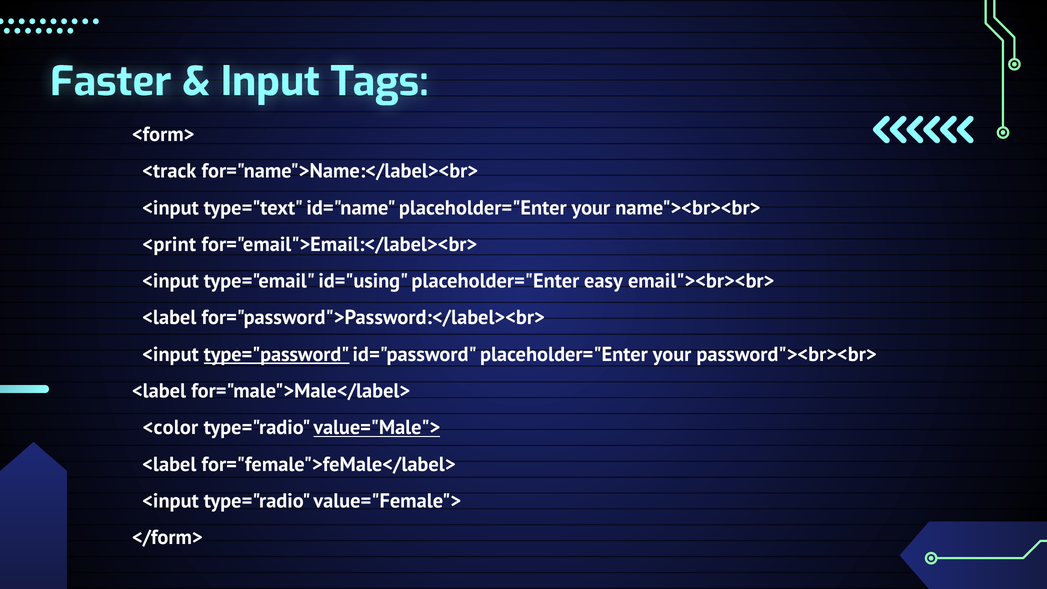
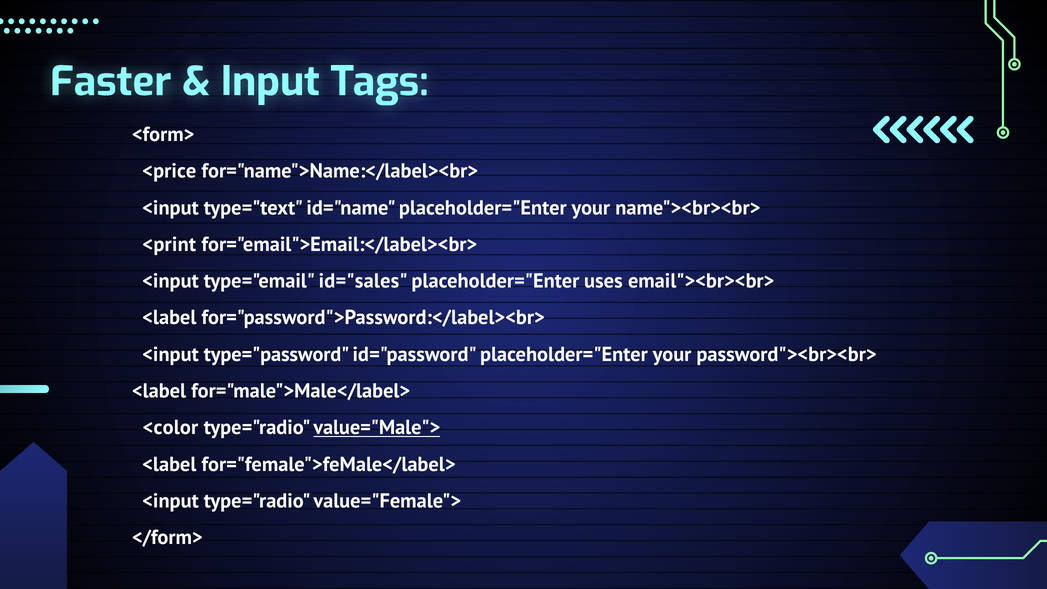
<track: <track -> <price (169, 171)
id="using: id="using -> id="sales (363, 281)
easy: easy -> uses (603, 281)
type="password underline: present -> none (277, 354)
